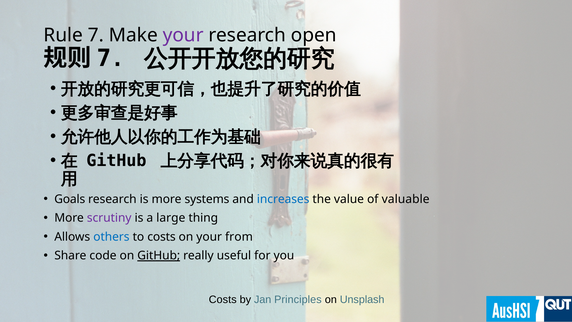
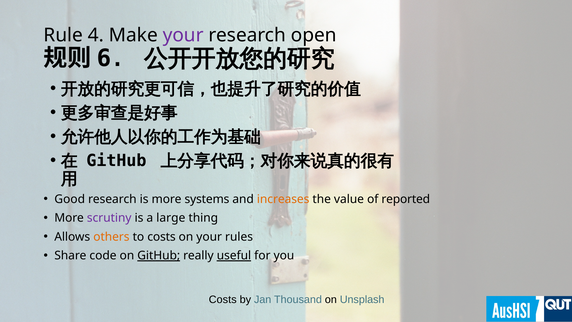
Rule 7: 7 -> 4 (96, 35)
7: 7 -> 6 (104, 58)
Goals: Goals -> Good (70, 199)
increases colour: blue -> orange (283, 199)
valuable: valuable -> reported (406, 199)
others colour: blue -> orange (111, 237)
from: from -> rules (239, 237)
useful underline: none -> present (234, 256)
Principles: Principles -> Thousand (298, 299)
